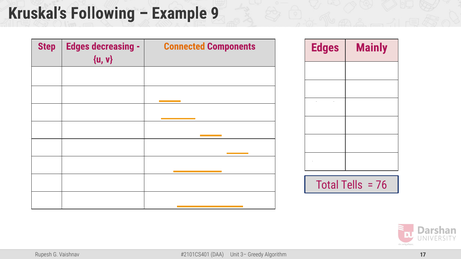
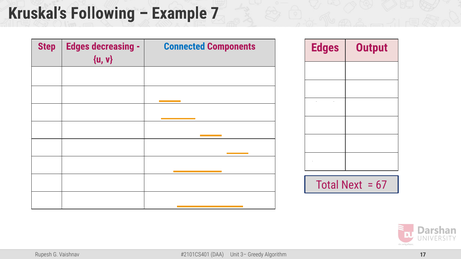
Example 9: 9 -> 7 (215, 13)
Connected colour: orange -> blue (184, 46)
Mainly: Mainly -> Output (372, 48)
Tells: Tells -> Next (352, 185)
76: 76 -> 67 (381, 185)
